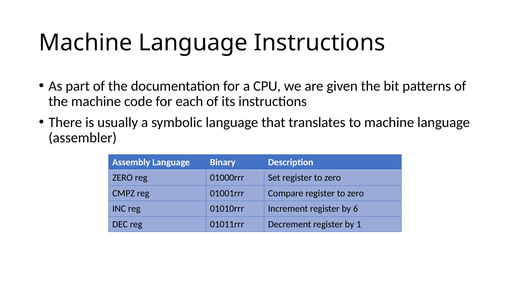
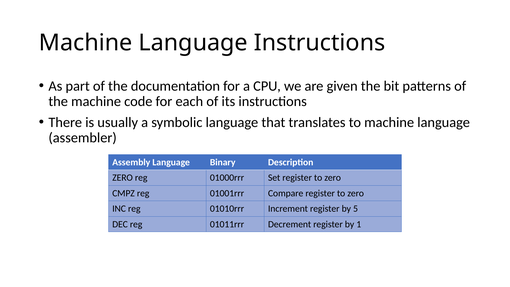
6: 6 -> 5 (356, 209)
